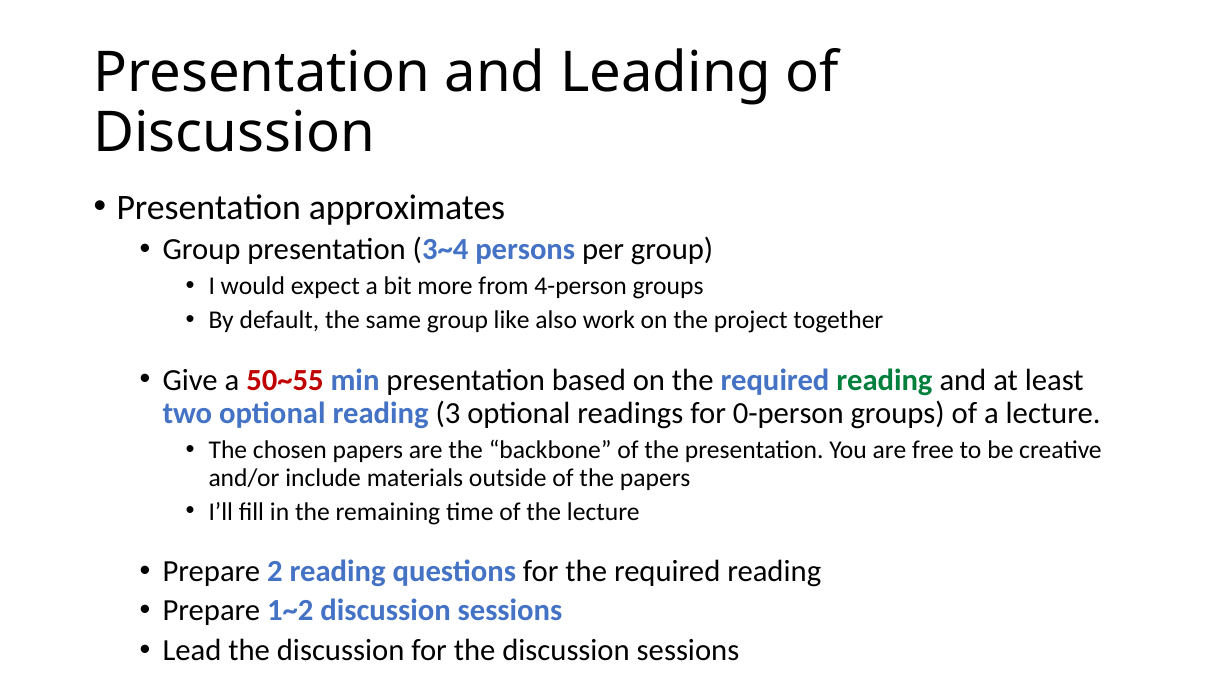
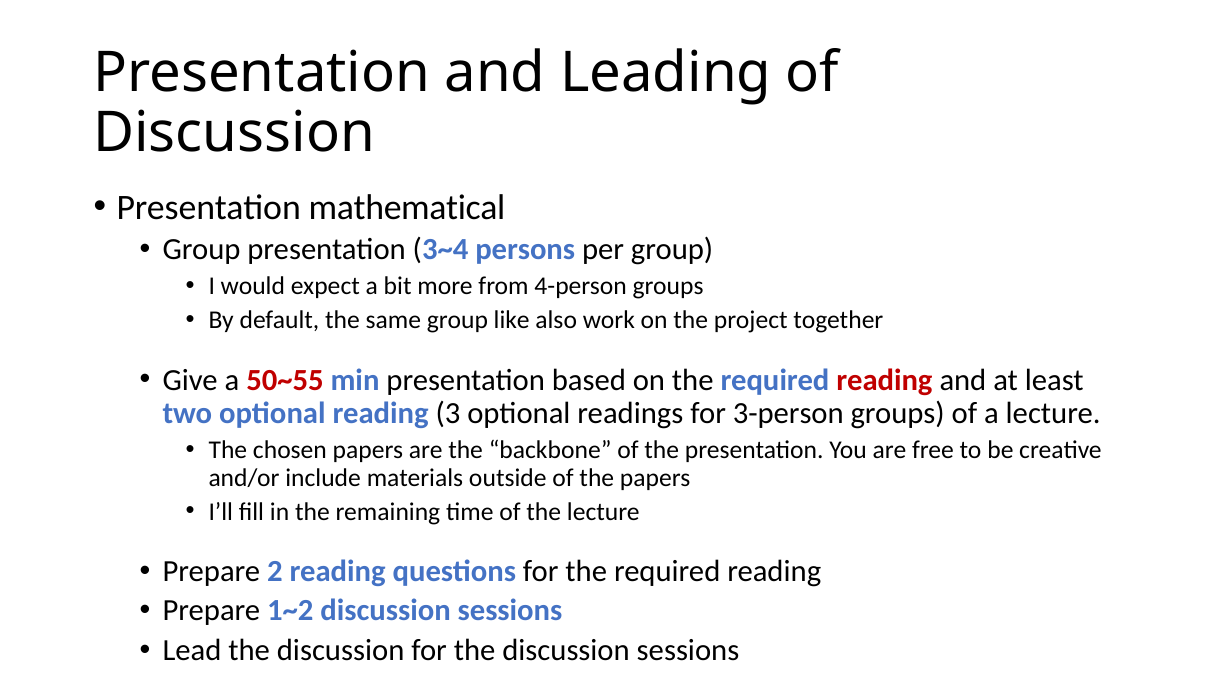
approximates: approximates -> mathematical (407, 207)
reading colour: green -> red (884, 380)
0-person: 0-person -> 3-person (788, 413)
